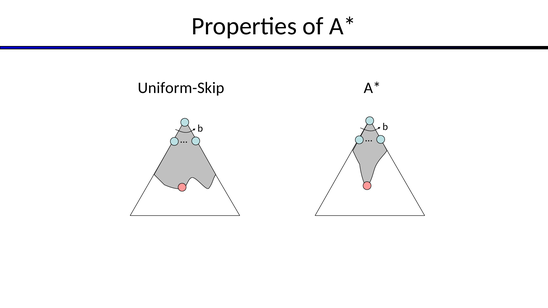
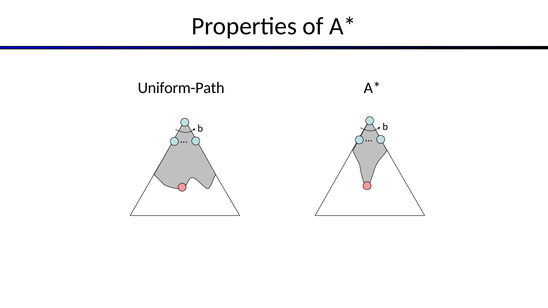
Uniform-Skip: Uniform-Skip -> Uniform-Path (181, 88)
